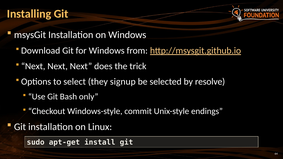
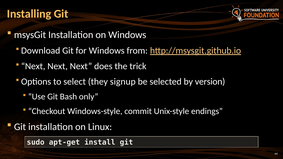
resolve: resolve -> version (210, 82)
